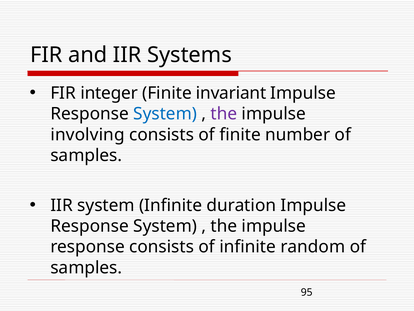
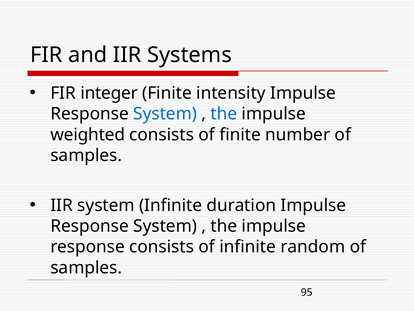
invariant: invariant -> intensity (231, 93)
the colour: purple -> blue (224, 114)
involving: involving -> weighted (88, 134)
